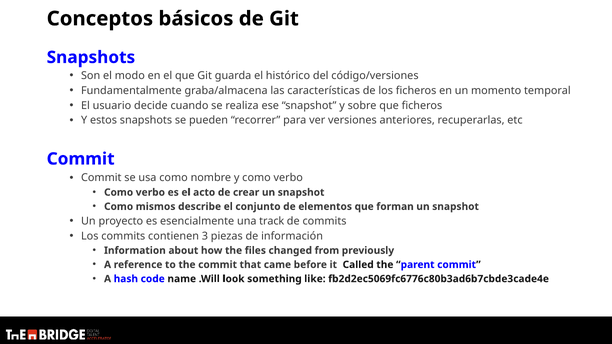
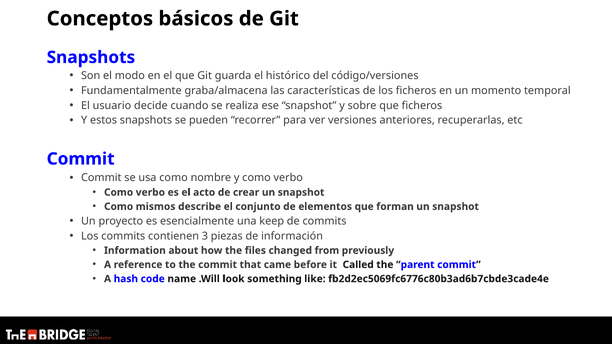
track: track -> keep (272, 221)
